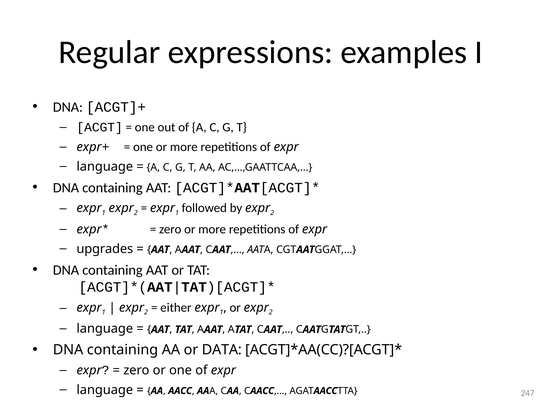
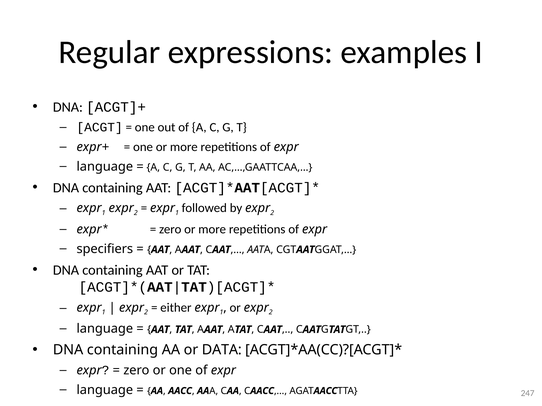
upgrades: upgrades -> specifiers (105, 249)
